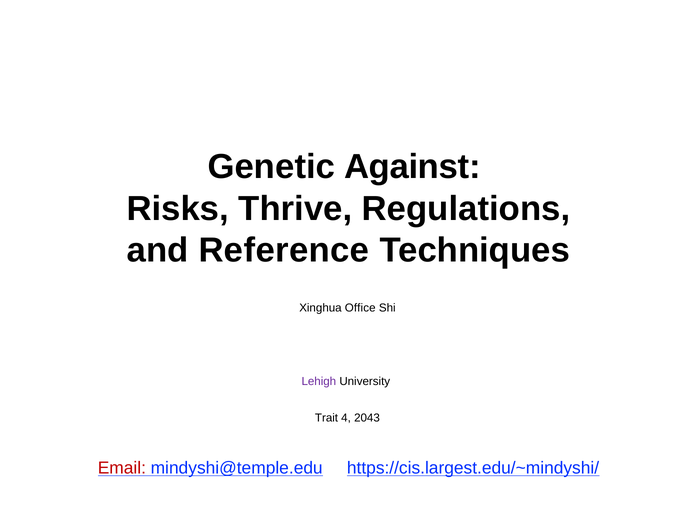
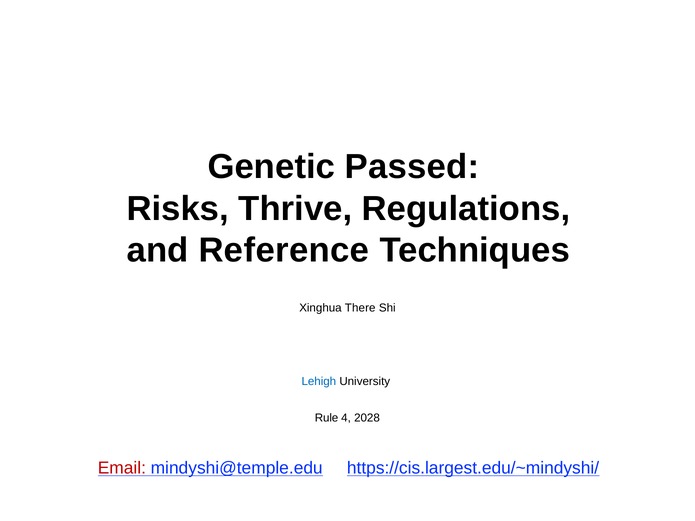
Against: Against -> Passed (412, 167)
Office: Office -> There (360, 308)
Lehigh colour: purple -> blue (319, 382)
Trait: Trait -> Rule (327, 418)
2043: 2043 -> 2028 (367, 418)
